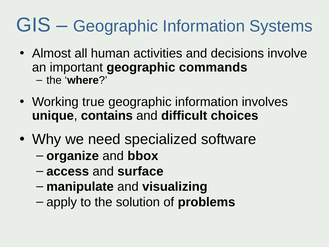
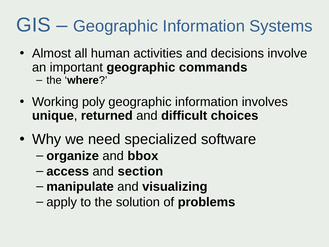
true: true -> poly (94, 102)
contains: contains -> returned (107, 116)
surface: surface -> section (140, 171)
